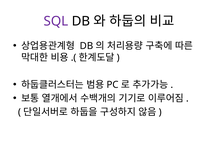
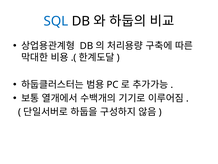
SQL colour: purple -> blue (56, 21)
